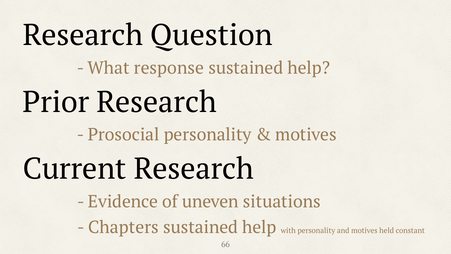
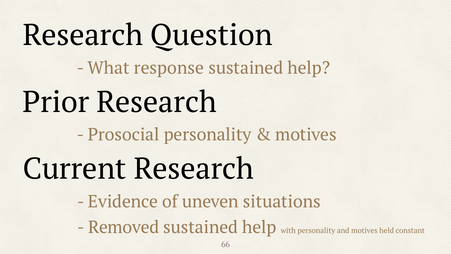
Chapters: Chapters -> Removed (124, 227)
